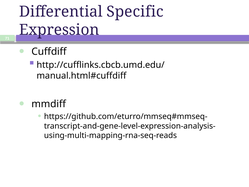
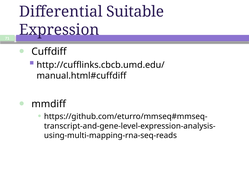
Specific: Specific -> Suitable (135, 12)
